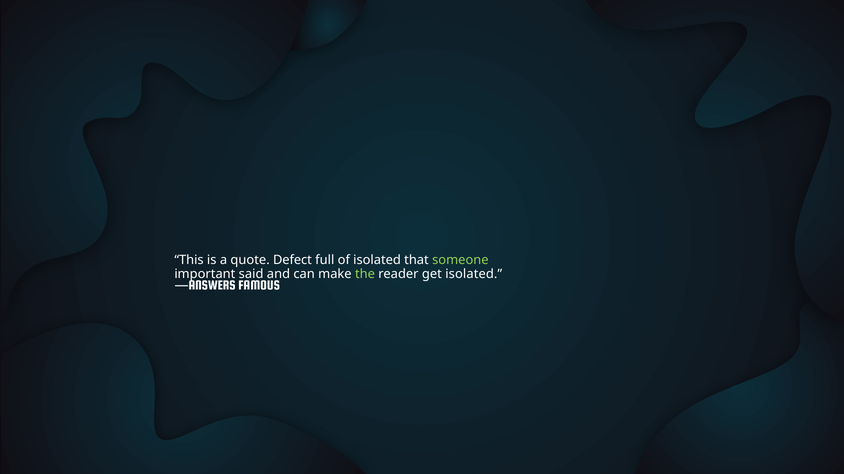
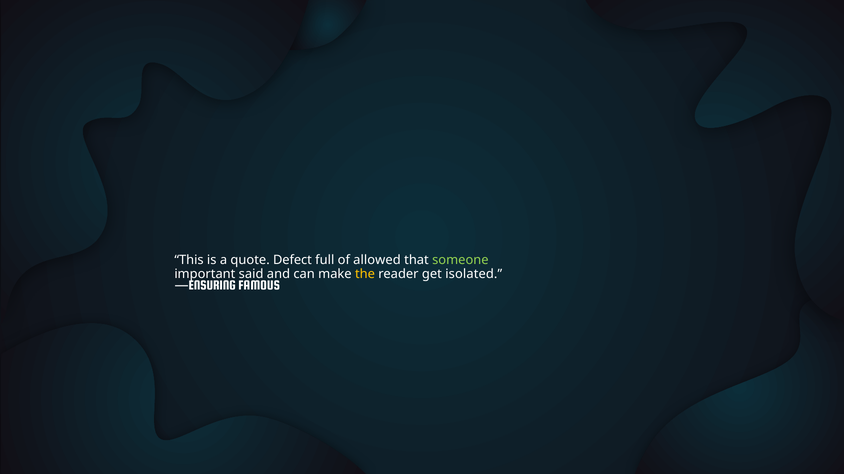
of isolated: isolated -> allowed (377, 260)
the colour: light green -> yellow (365, 274)
ANSWERS: ANSWERS -> ENSURING (212, 286)
